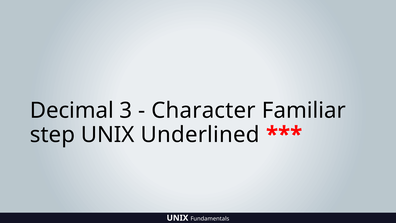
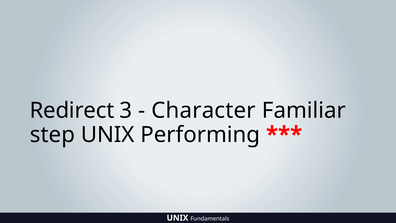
Decimal: Decimal -> Redirect (72, 111)
Underlined: Underlined -> Performing (200, 135)
